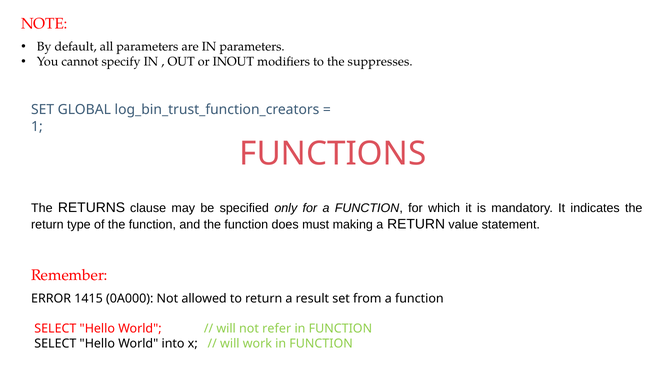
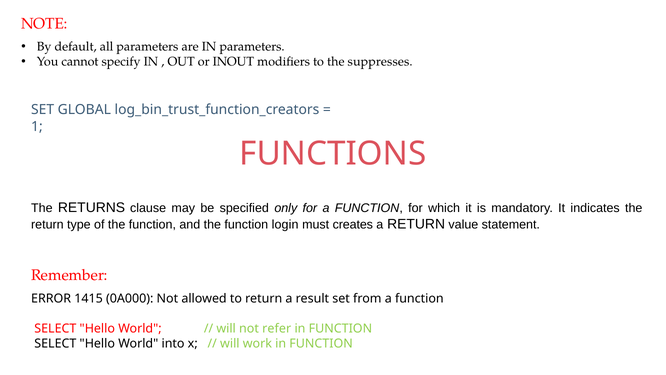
does: does -> login (285, 224)
making: making -> creates (353, 224)
